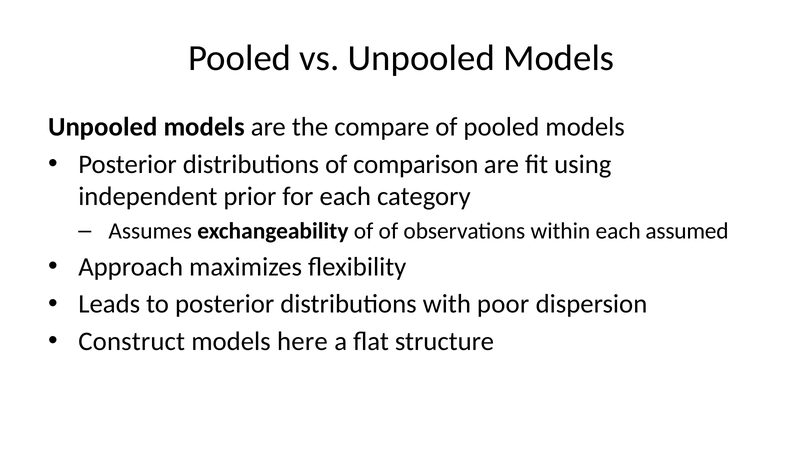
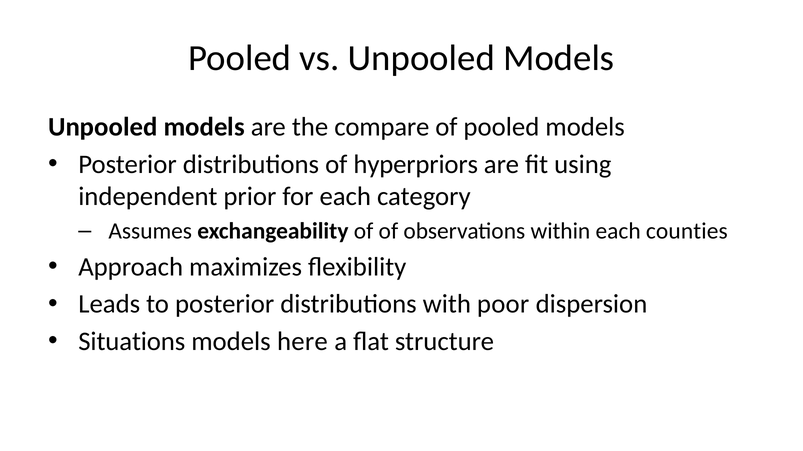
comparison: comparison -> hyperpriors (416, 165)
assumed: assumed -> counties (687, 231)
Construct: Construct -> Situations (132, 342)
